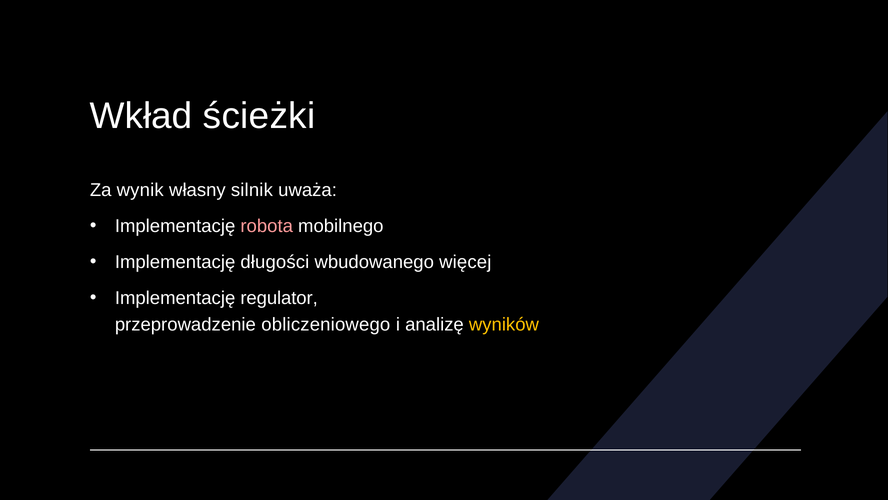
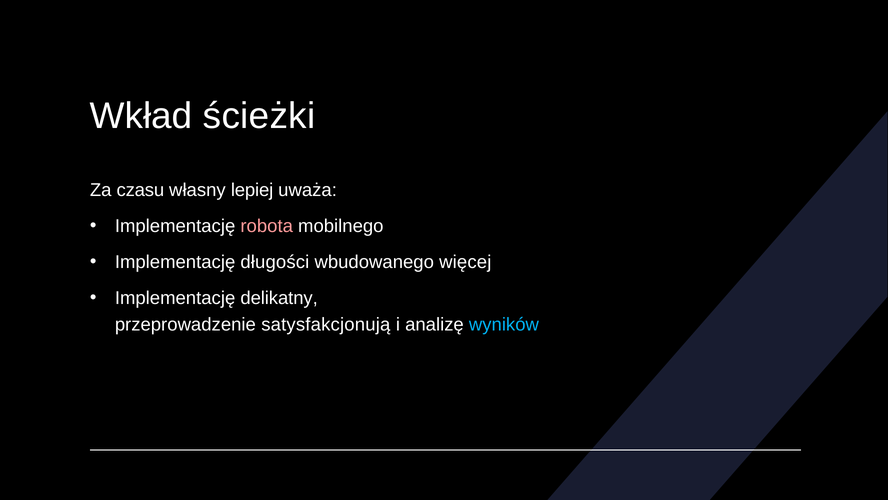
wynik: wynik -> czasu (140, 190)
silnik: silnik -> lepiej (252, 190)
regulator: regulator -> delikatny (279, 298)
obliczeniowego: obliczeniowego -> satysfakcjonują (326, 324)
wyników colour: yellow -> light blue (504, 324)
